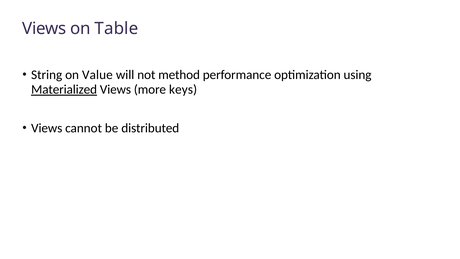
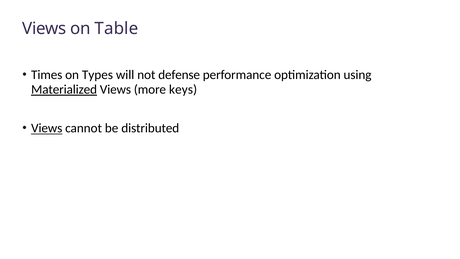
String: String -> Times (47, 75)
Value: Value -> Types (97, 75)
method: method -> defense (179, 75)
Views underline: none -> present (47, 128)
